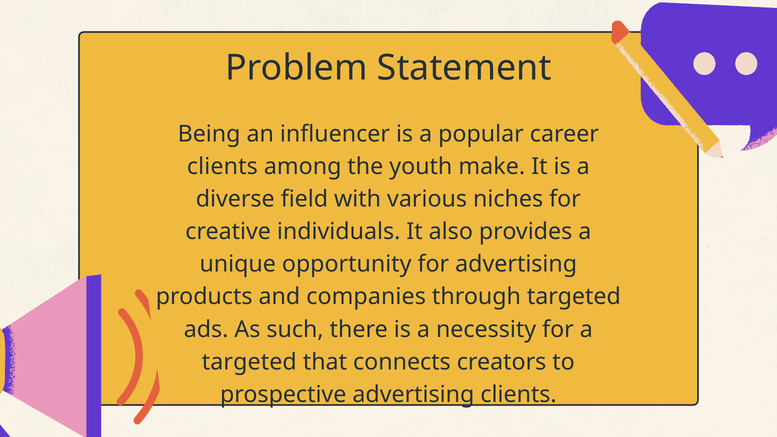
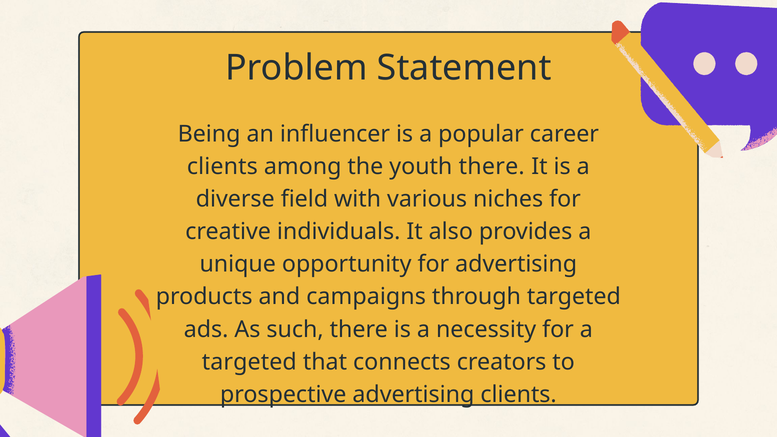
youth make: make -> there (492, 167)
companies: companies -> campaigns (366, 297)
